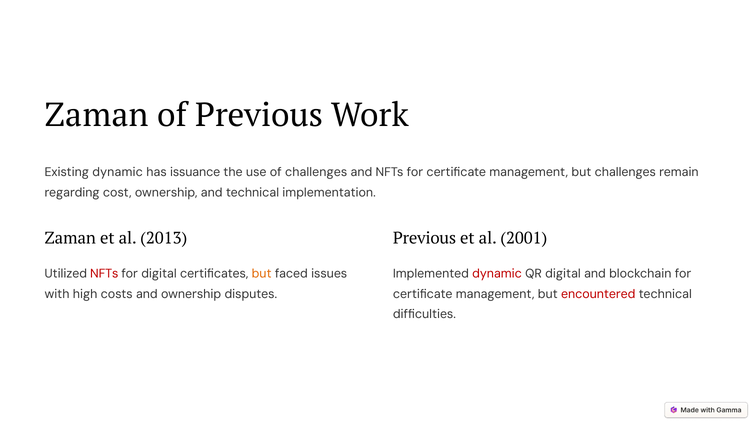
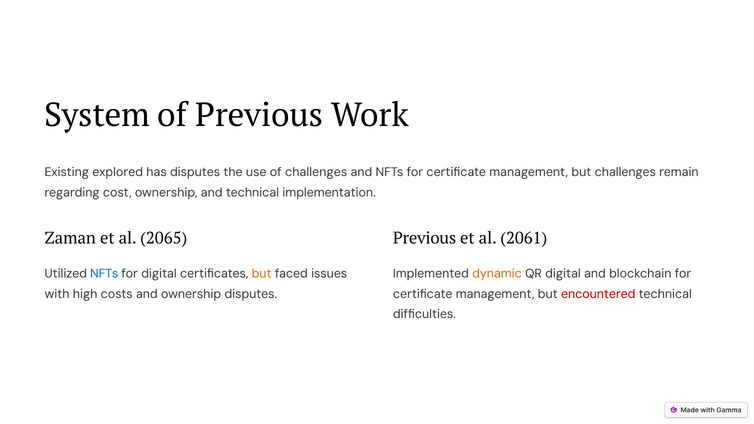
Zaman: Zaman -> System (97, 115)
Existing dynamic: dynamic -> explored (118, 172)
has issuance: issuance -> disputes (195, 172)
2013: 2013 -> 2065 (164, 238)
2001: 2001 -> 2061 (524, 238)
NFTs colour: red -> blue (104, 274)
dynamic colour: red -> orange (497, 274)
